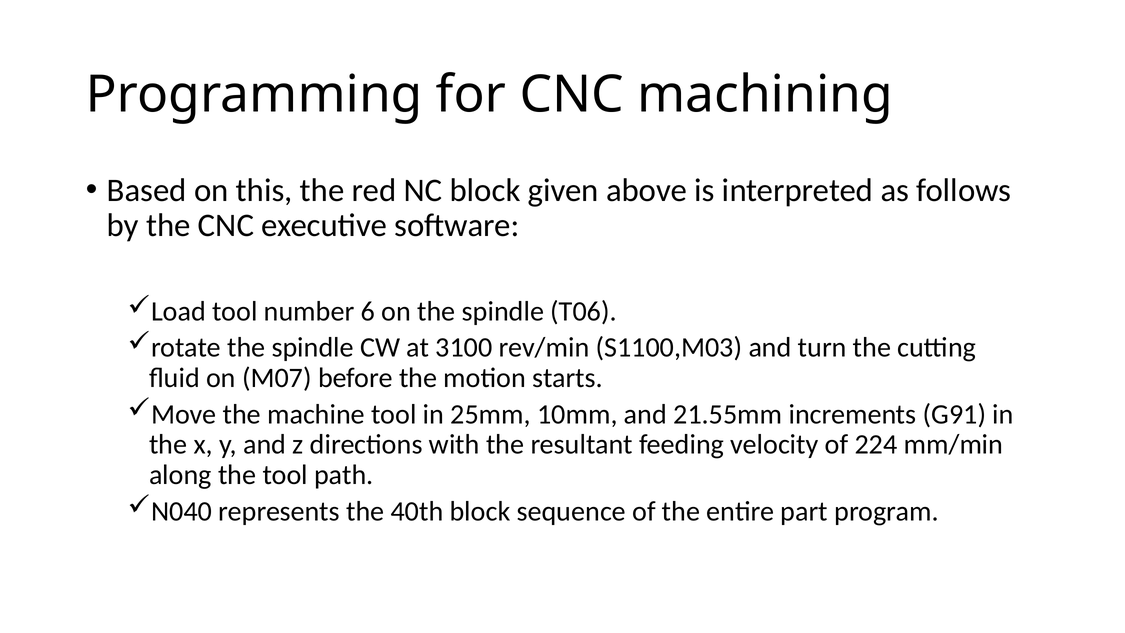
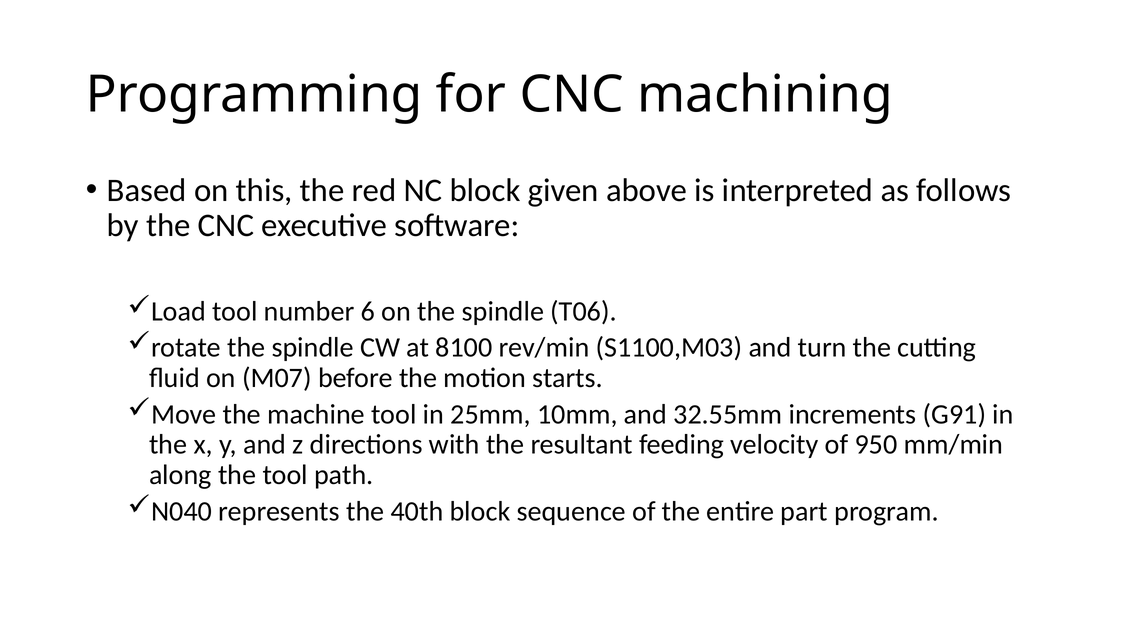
3100: 3100 -> 8100 (464, 348)
21.55mm: 21.55mm -> 32.55mm (728, 414)
224: 224 -> 950 (876, 445)
